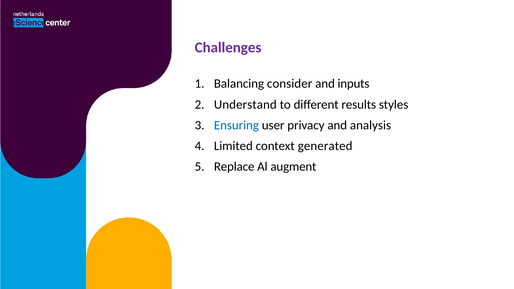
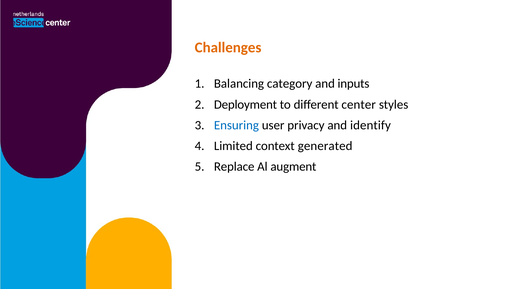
Challenges colour: purple -> orange (228, 47)
consider: consider -> category (290, 84)
Understand: Understand -> Deployment (245, 104)
results: results -> center (359, 104)
analysis: analysis -> identify (370, 125)
